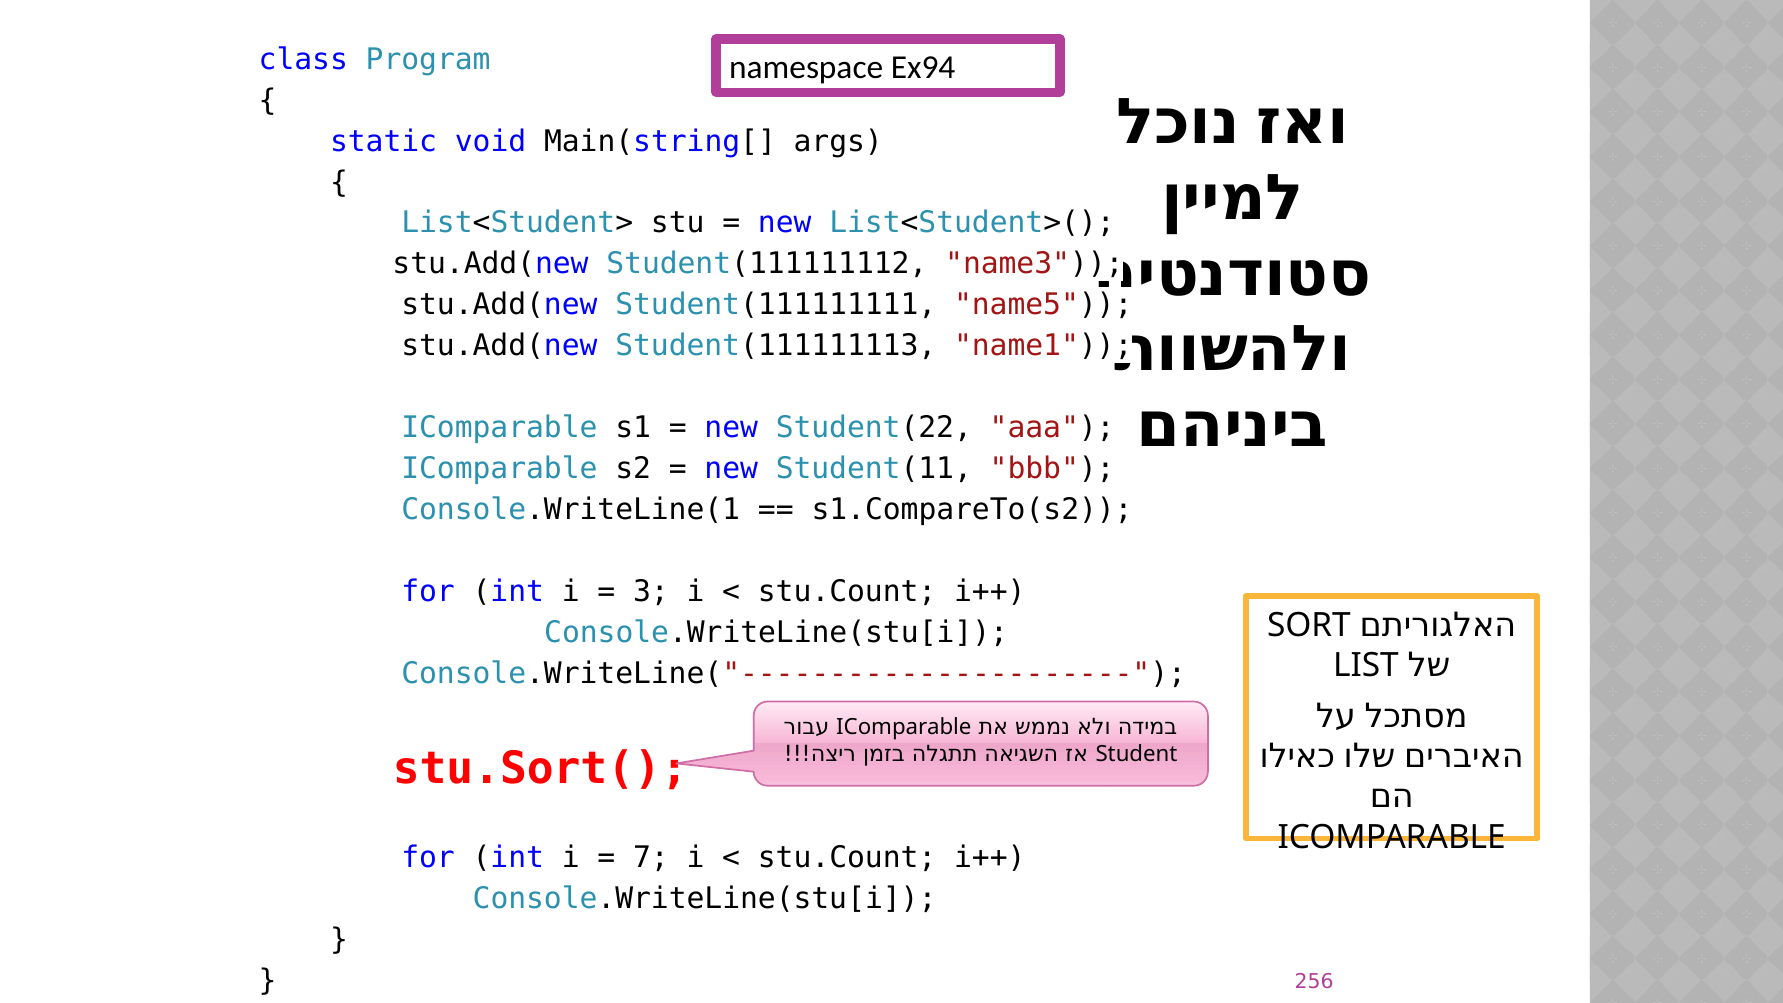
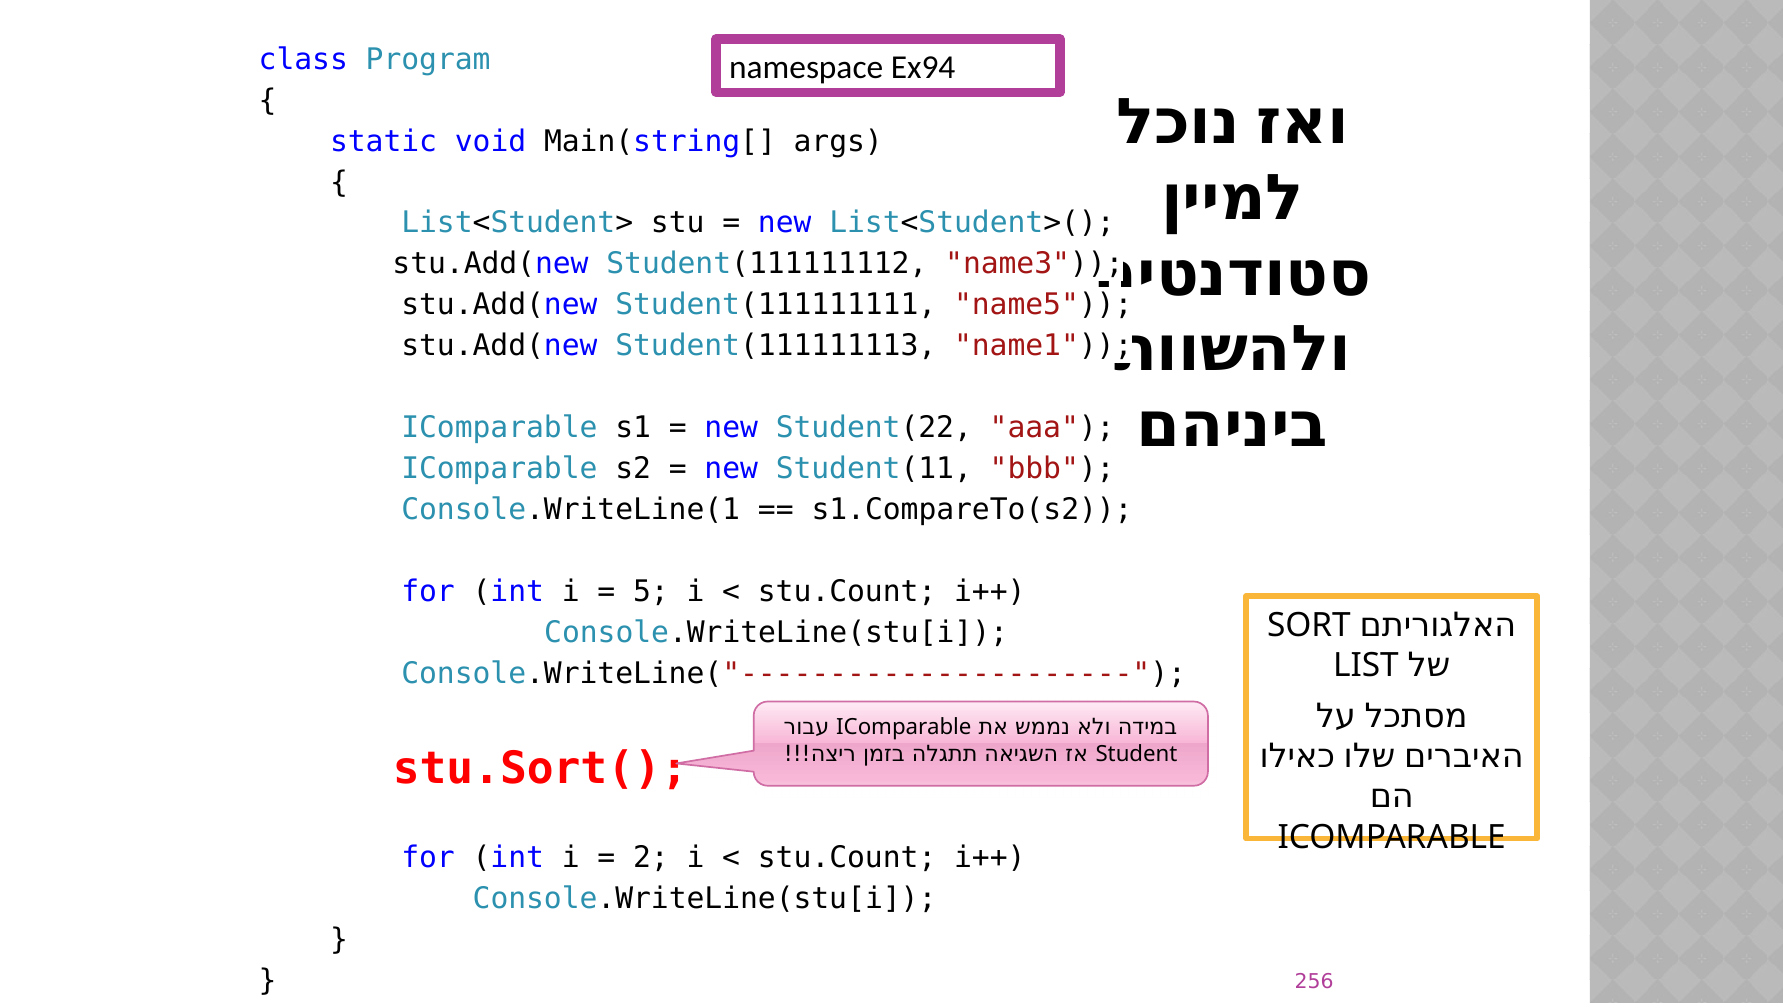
3: 3 -> 5 (651, 592)
7: 7 -> 2 (651, 858)
